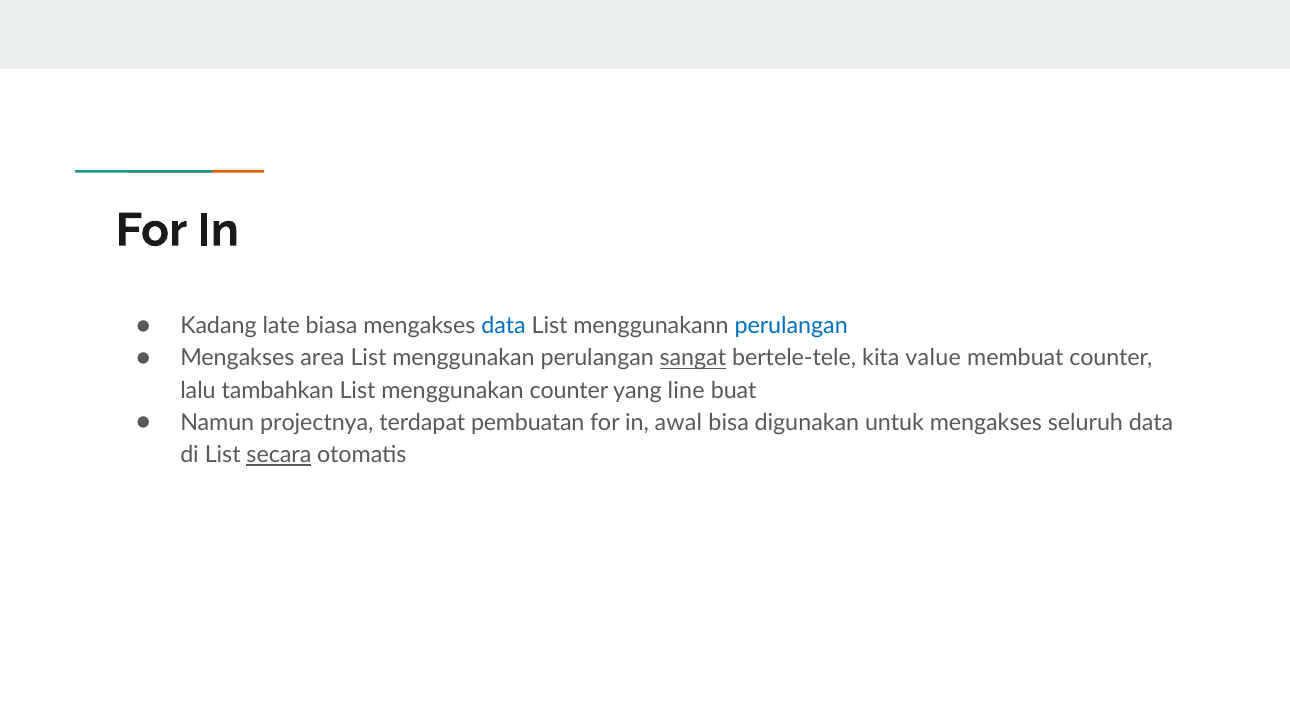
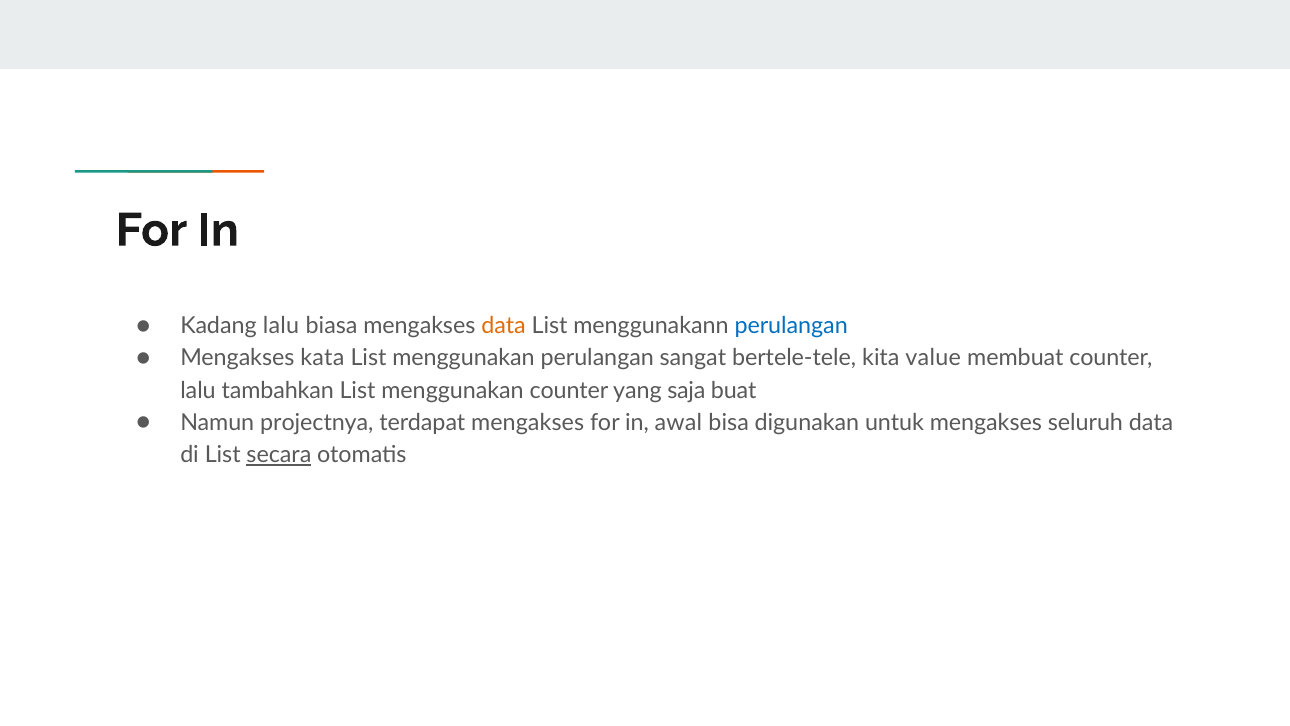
Kadang late: late -> lalu (281, 326)
data colour: blue -> orange (504, 326)
area: area -> kata (322, 358)
sangat underline: present -> none (693, 358)
line: line -> saja (686, 390)
terdapat pembuatan: pembuatan -> mengakses (528, 422)
